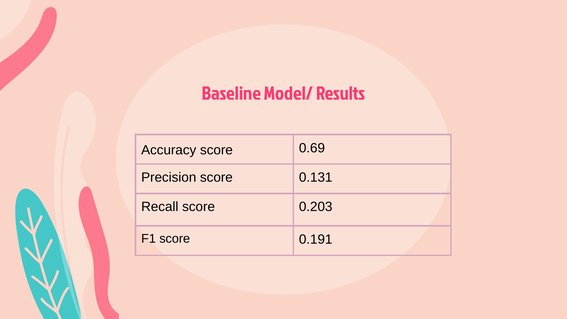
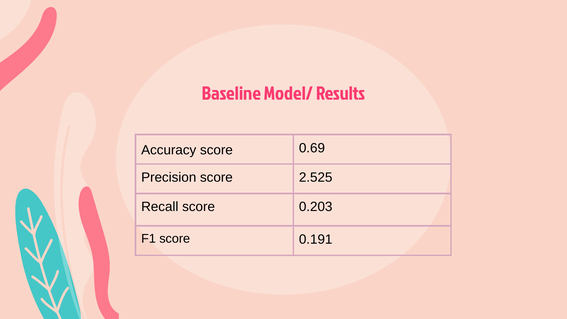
0.131: 0.131 -> 2.525 (316, 177)
